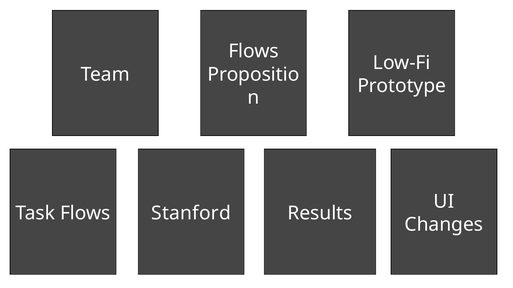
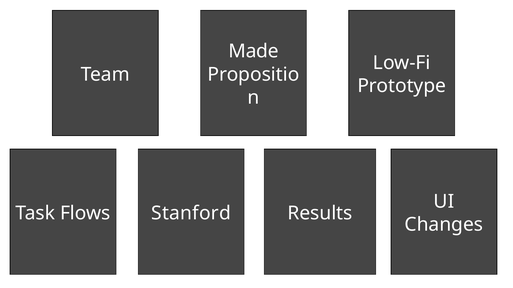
Flows: Flows -> Made (254, 51)
